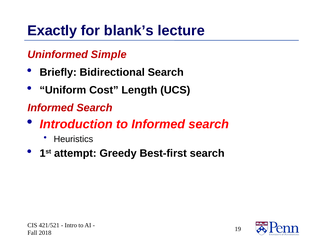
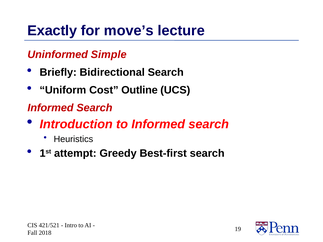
blank’s: blank’s -> move’s (129, 31)
Length: Length -> Outline (139, 90)
